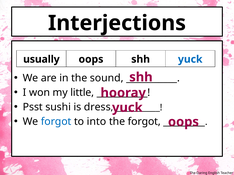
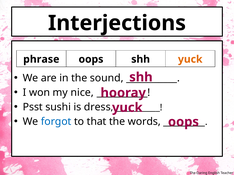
usually: usually -> phrase (41, 59)
yuck colour: blue -> orange (190, 59)
little: little -> nice (82, 93)
into: into -> that (97, 122)
the forgot: forgot -> words (144, 122)
